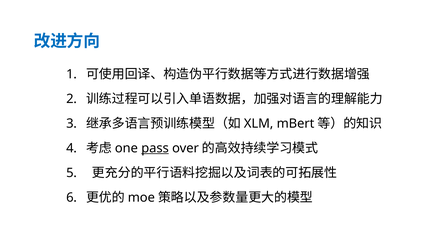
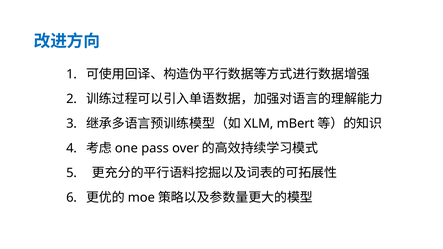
pass underline: present -> none (155, 148)
